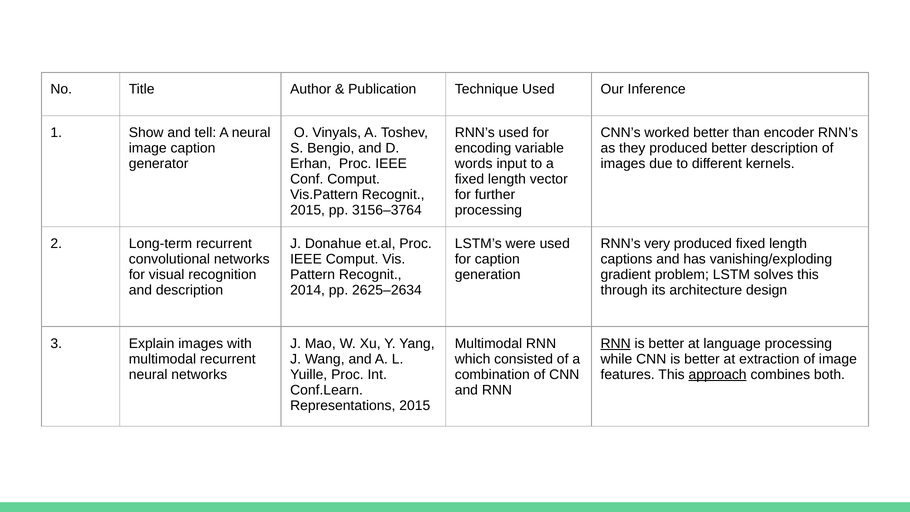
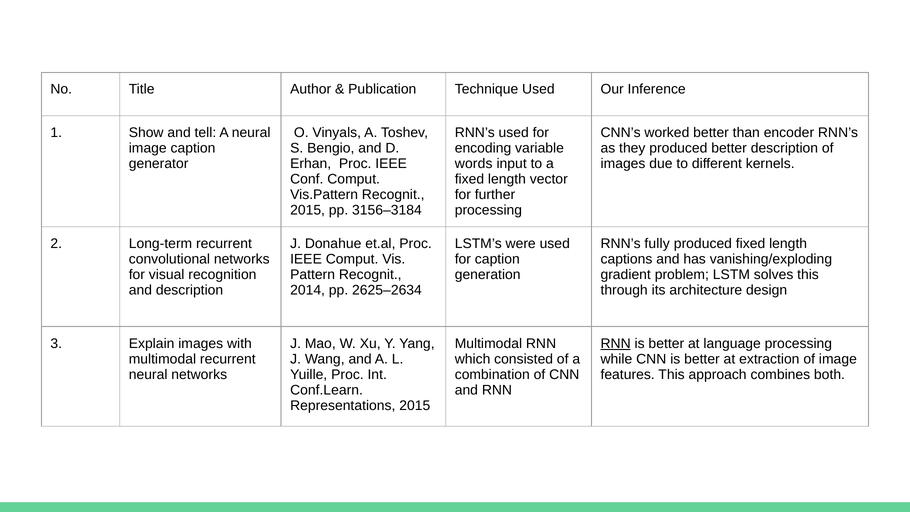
3156–3764: 3156–3764 -> 3156–3184 (387, 210)
very: very -> fully (657, 244)
approach underline: present -> none (718, 374)
